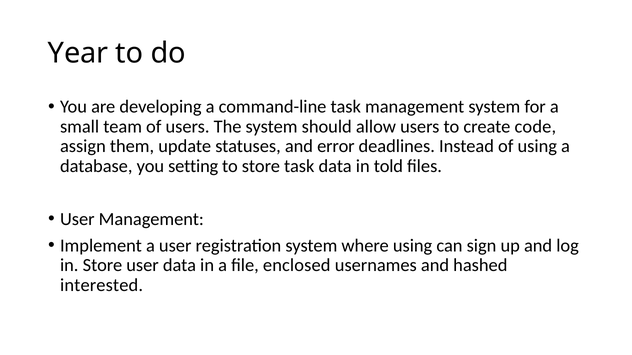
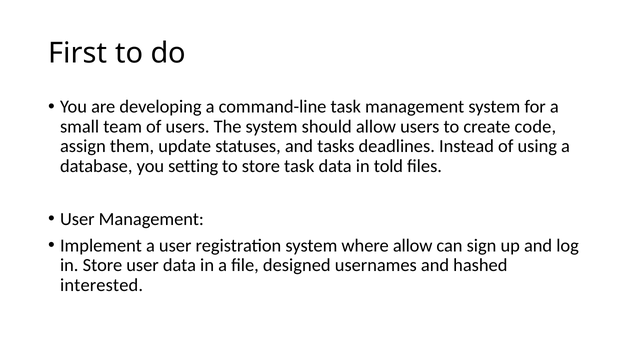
Year: Year -> First (78, 53)
error: error -> tasks (336, 147)
where using: using -> allow (413, 246)
enclosed: enclosed -> designed (297, 266)
